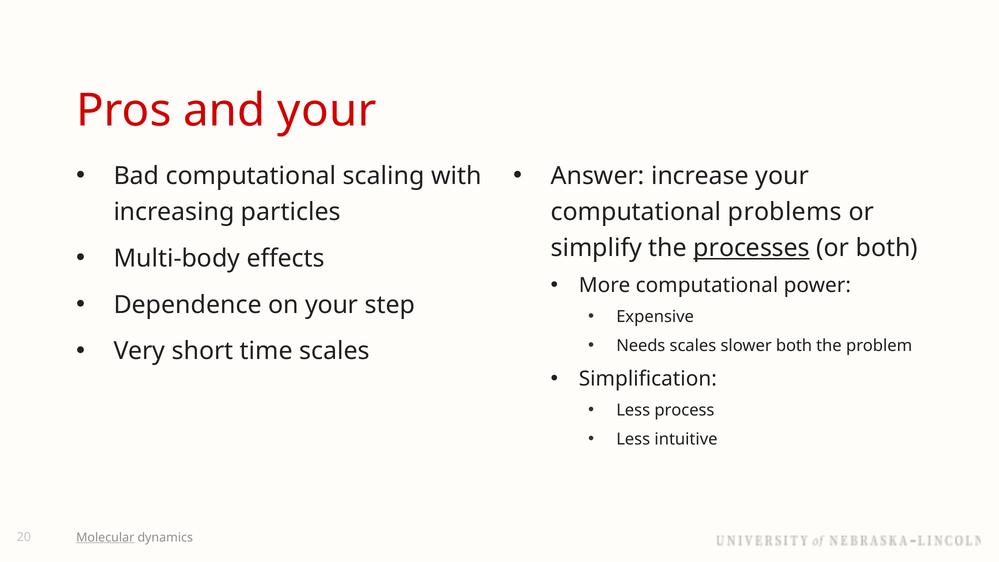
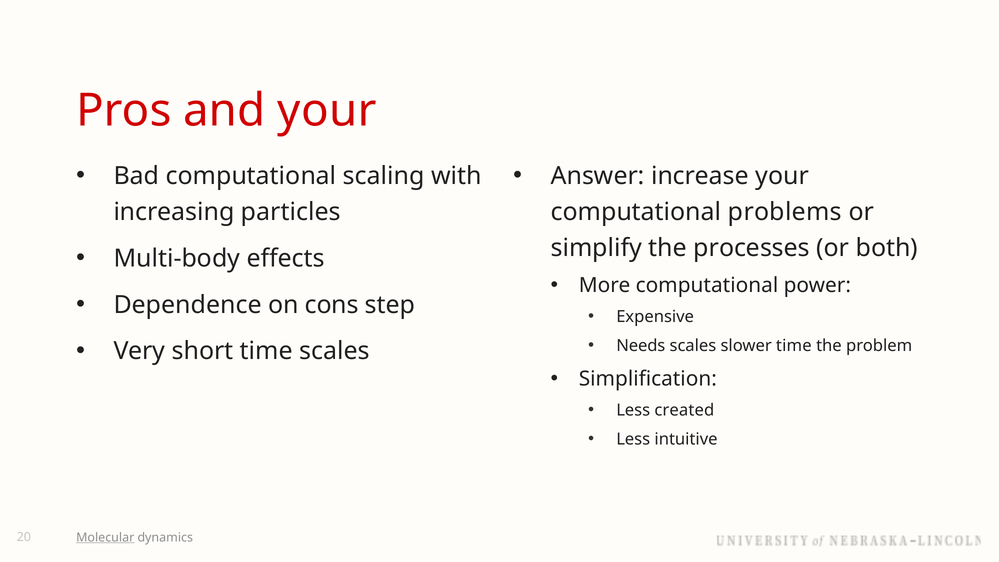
processes underline: present -> none (752, 248)
on your: your -> cons (332, 305)
slower both: both -> time (794, 346)
process: process -> created (684, 410)
